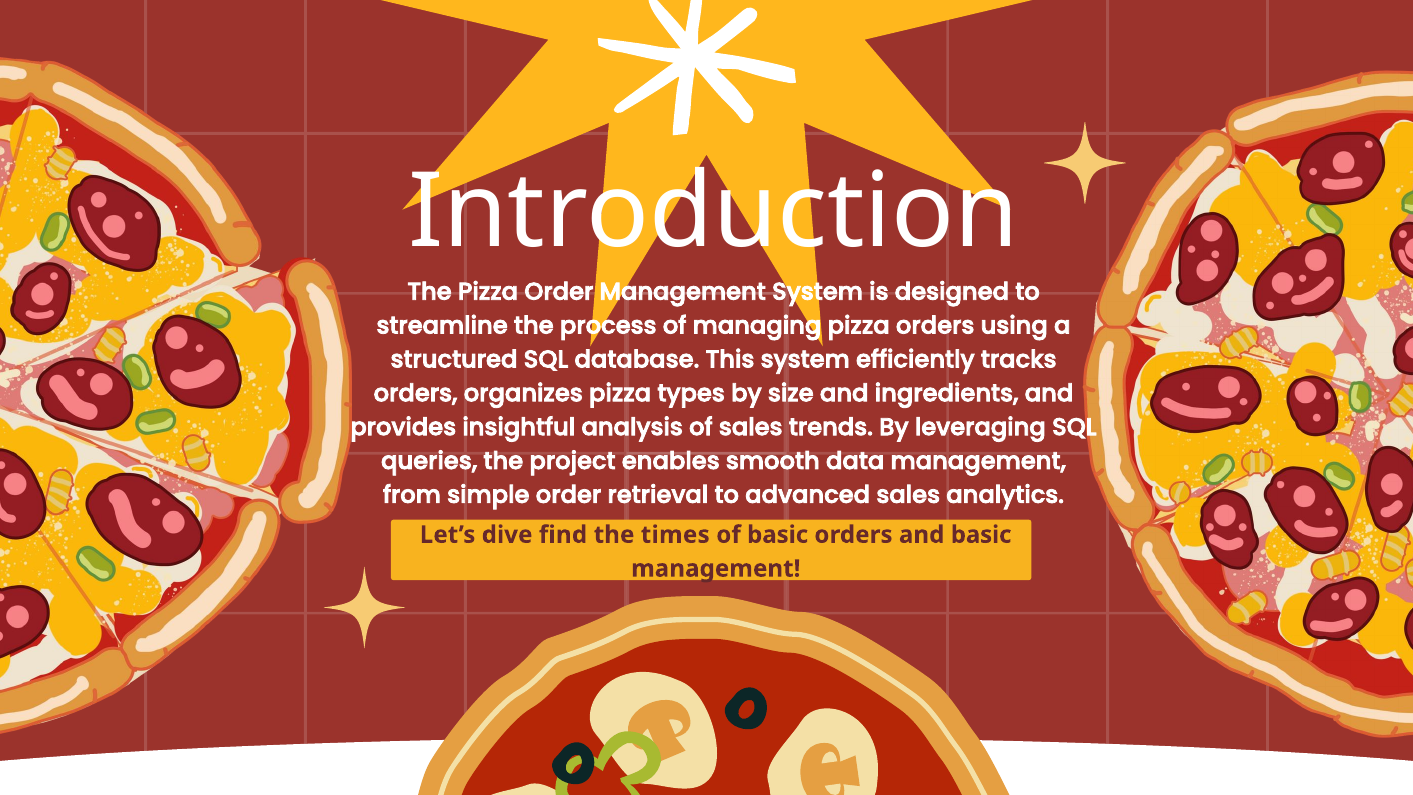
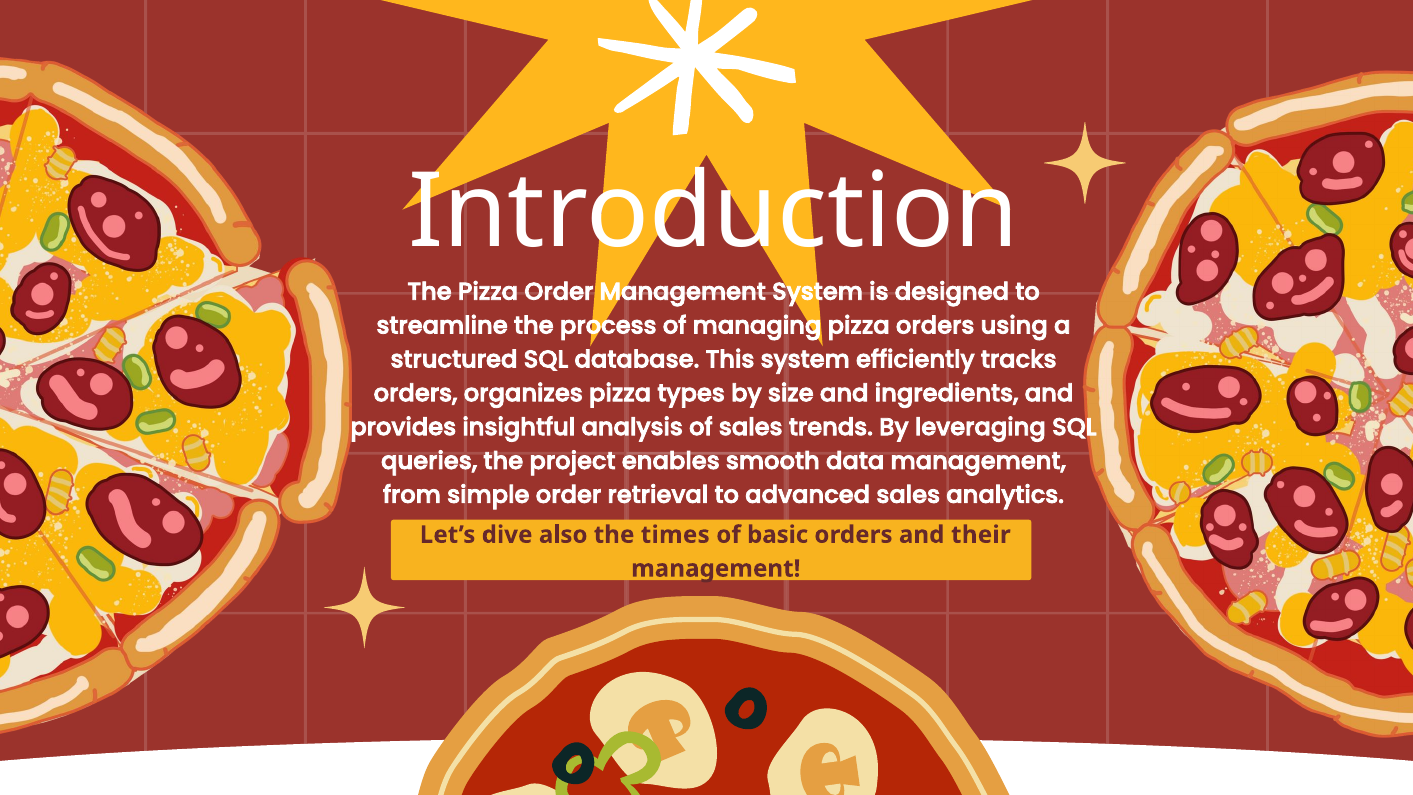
find: find -> also (563, 535)
and basic: basic -> their (981, 535)
